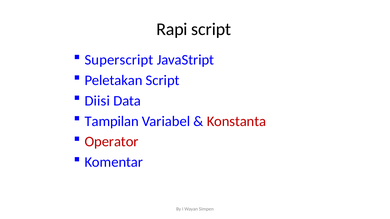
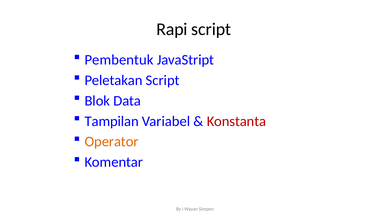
Superscript: Superscript -> Pembentuk (119, 60)
Diisi: Diisi -> Blok (97, 101)
Operator colour: red -> orange (112, 142)
